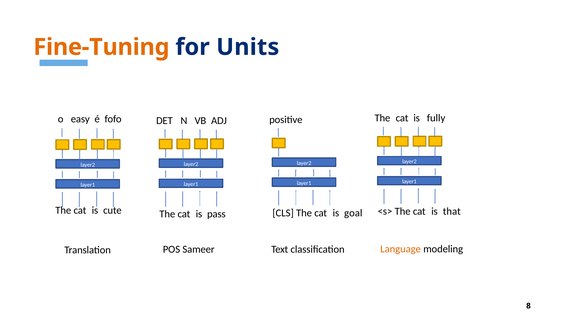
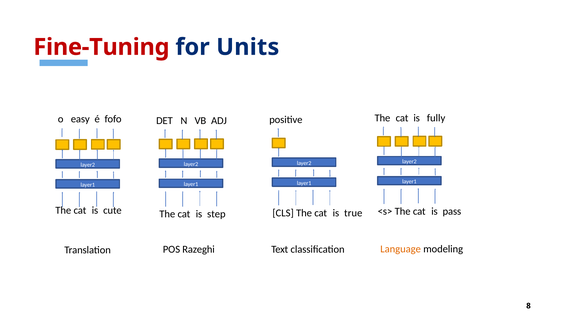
Fine-Tuning colour: orange -> red (101, 47)
that: that -> pass (452, 211)
goal: goal -> true (353, 213)
pass: pass -> step (216, 214)
Sameer: Sameer -> Razeghi (198, 249)
